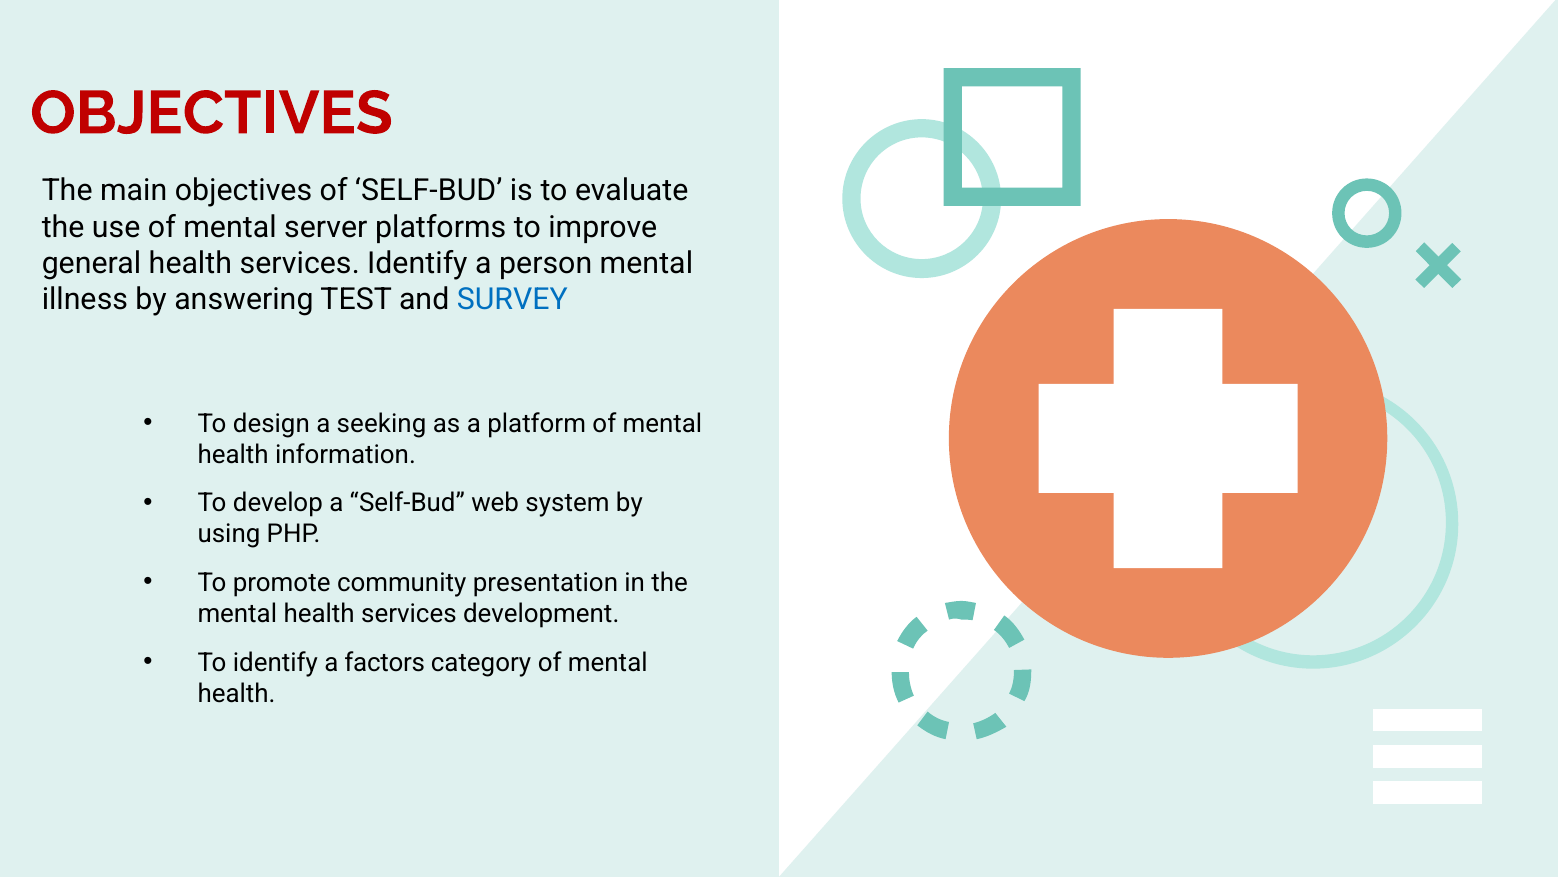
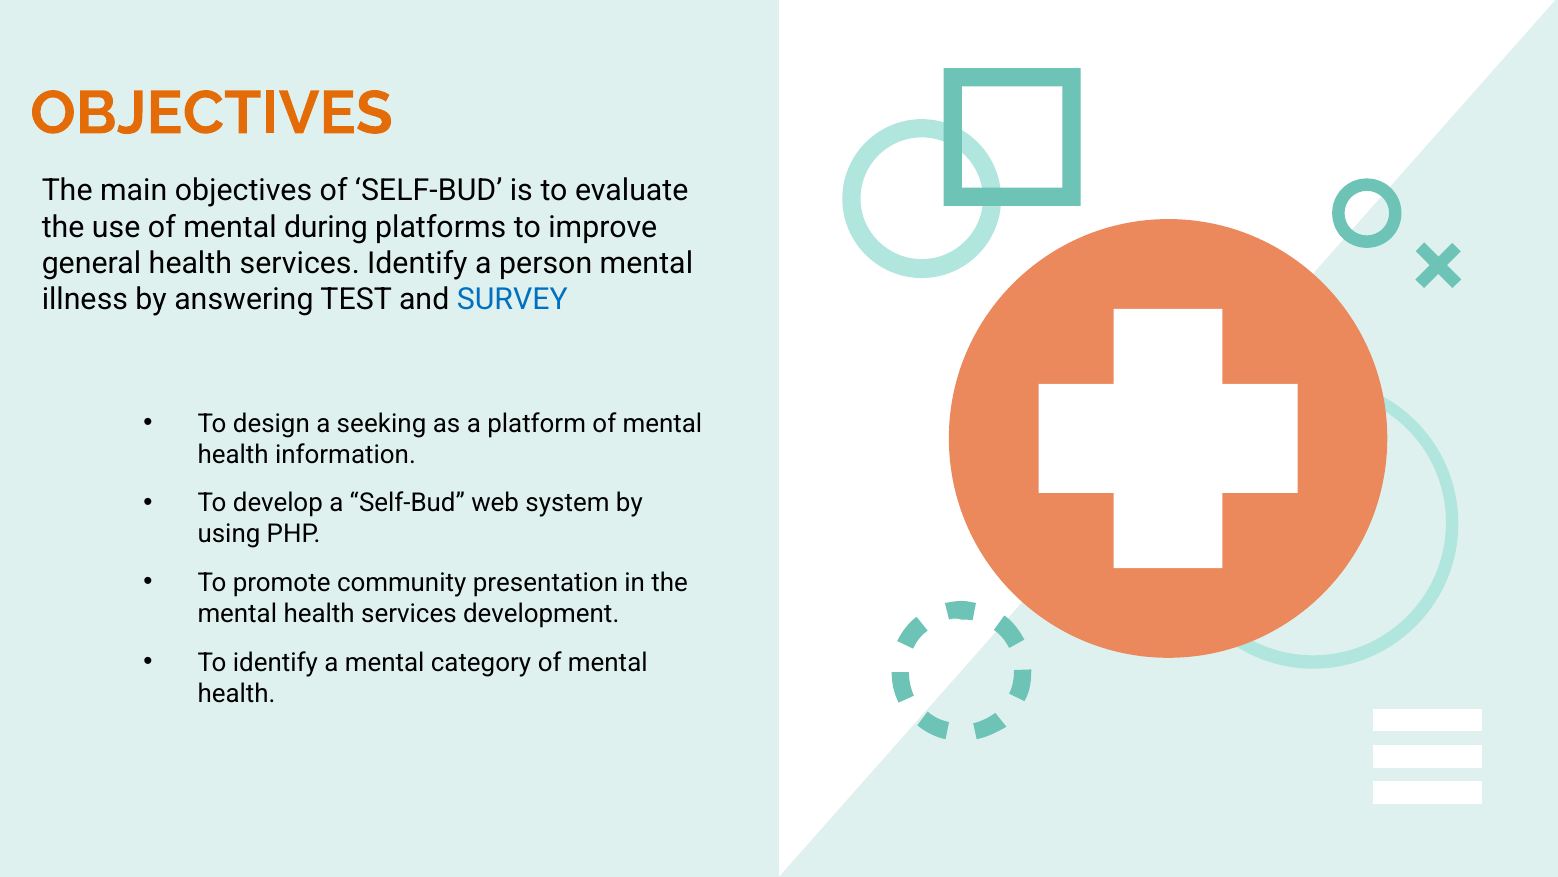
OBJECTIVES colour: red -> orange (211, 113)
server: server -> during (326, 227)
a factors: factors -> mental (385, 662)
